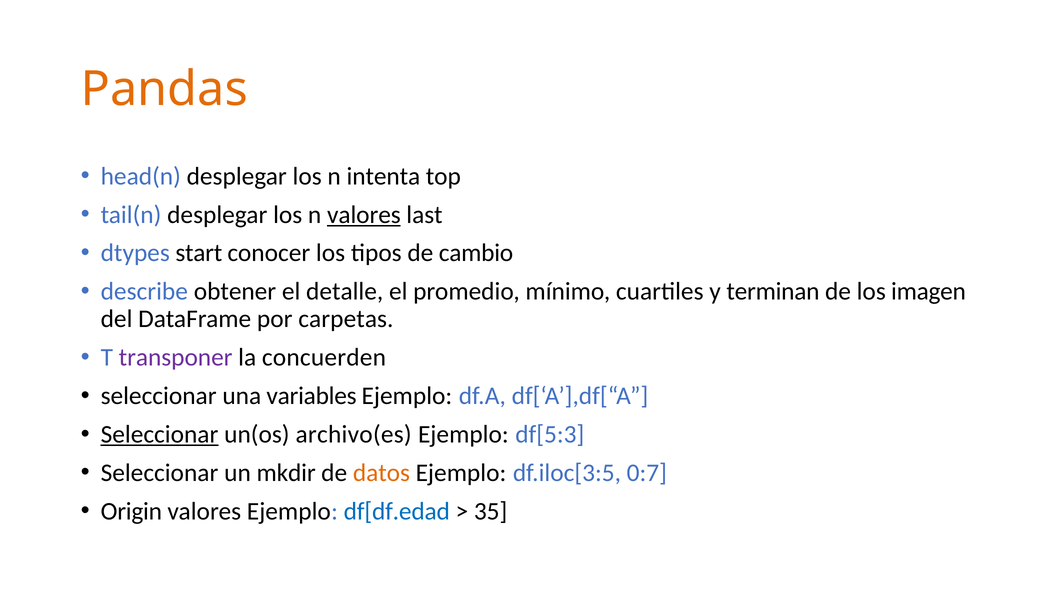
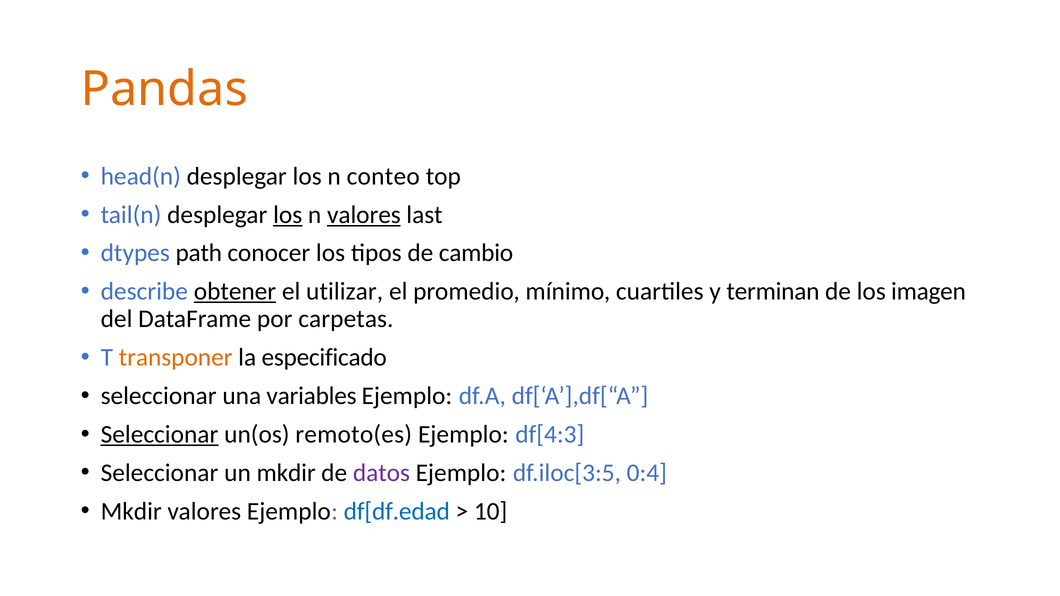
intenta: intenta -> conteo (383, 176)
los underline: none -> present (288, 215)
start: start -> path (199, 253)
obtener underline: none -> present (235, 292)
detalle: detalle -> utilizar (345, 292)
transponer colour: purple -> orange (176, 358)
concuerden: concuerden -> especificado (324, 358)
archivo(es: archivo(es -> remoto(es (354, 434)
df[5:3: df[5:3 -> df[4:3 (550, 434)
datos colour: orange -> purple (381, 473)
0:7: 0:7 -> 0:4 (647, 473)
Origin: Origin -> Mkdir (131, 511)
35: 35 -> 10 (491, 511)
